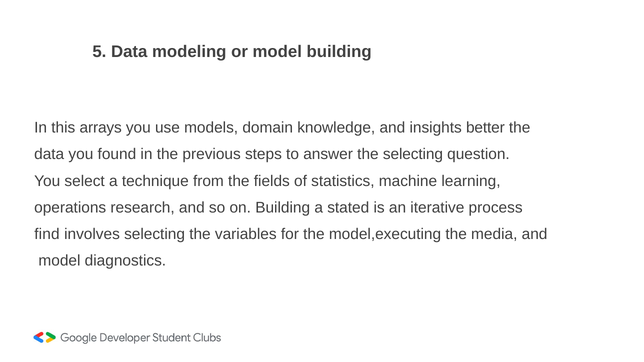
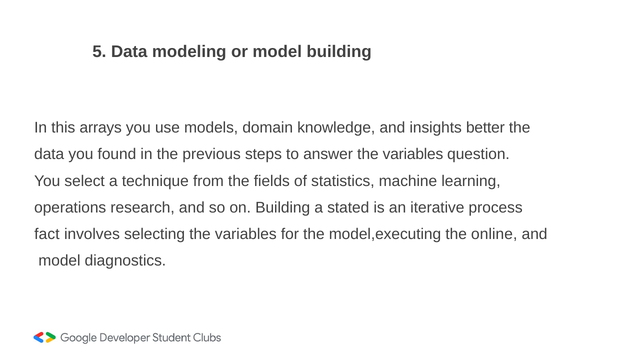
answer the selecting: selecting -> variables (413, 154)
find: find -> fact (47, 234)
media: media -> online (494, 234)
